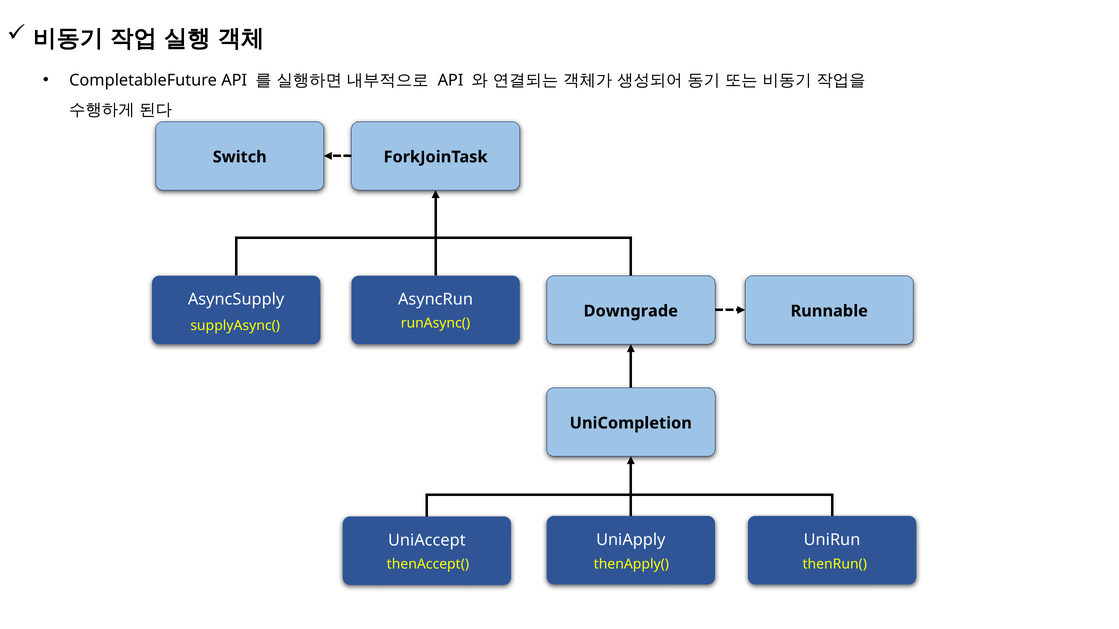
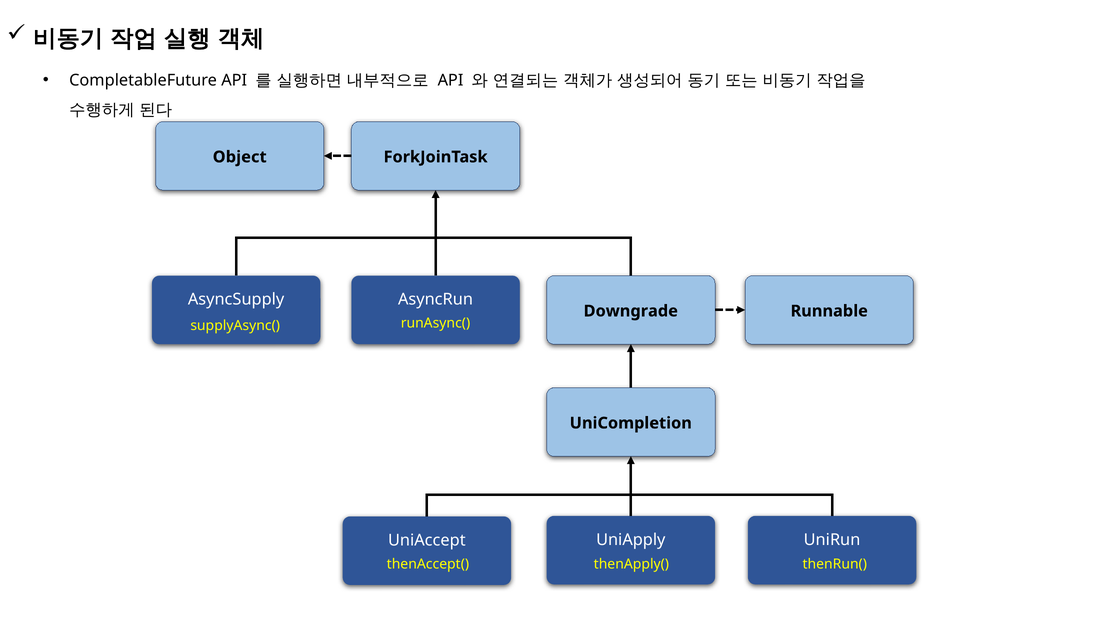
Switch: Switch -> Object (240, 157)
